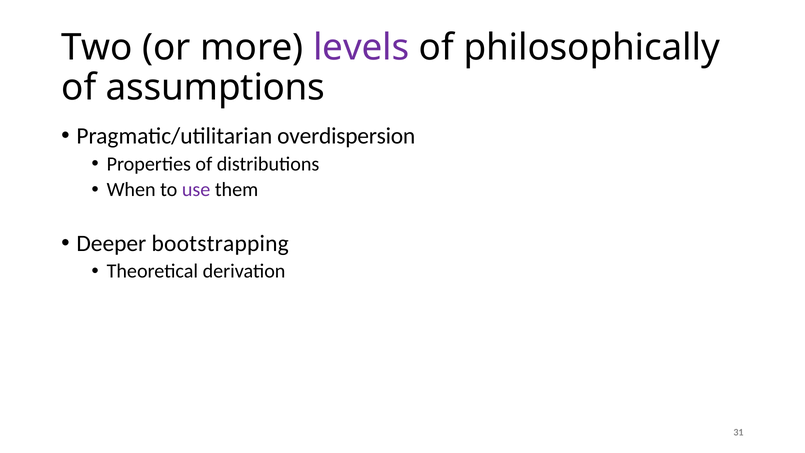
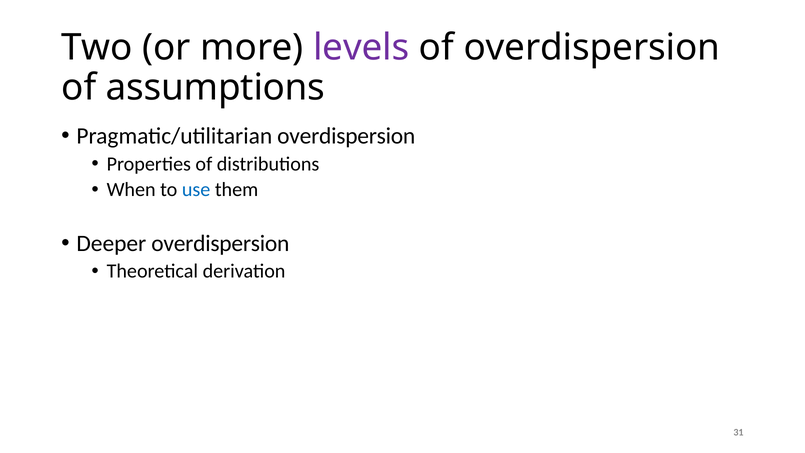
of philosophically: philosophically -> overdispersion (592, 48)
use colour: purple -> blue (196, 190)
Deeper bootstrapping: bootstrapping -> overdispersion (220, 243)
